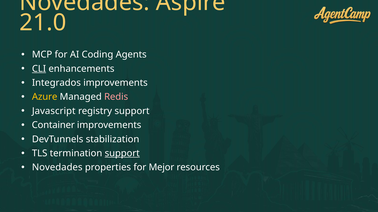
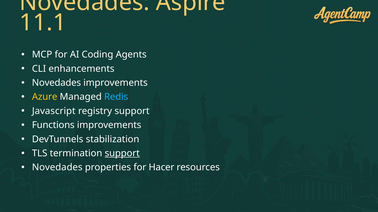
21.0: 21.0 -> 11.1 (43, 23)
CLI underline: present -> none (39, 69)
Integrados: Integrados -> Novedades (56, 83)
Redis colour: pink -> light blue (116, 97)
Container: Container -> Functions (53, 125)
Mejor: Mejor -> Hacer (161, 168)
